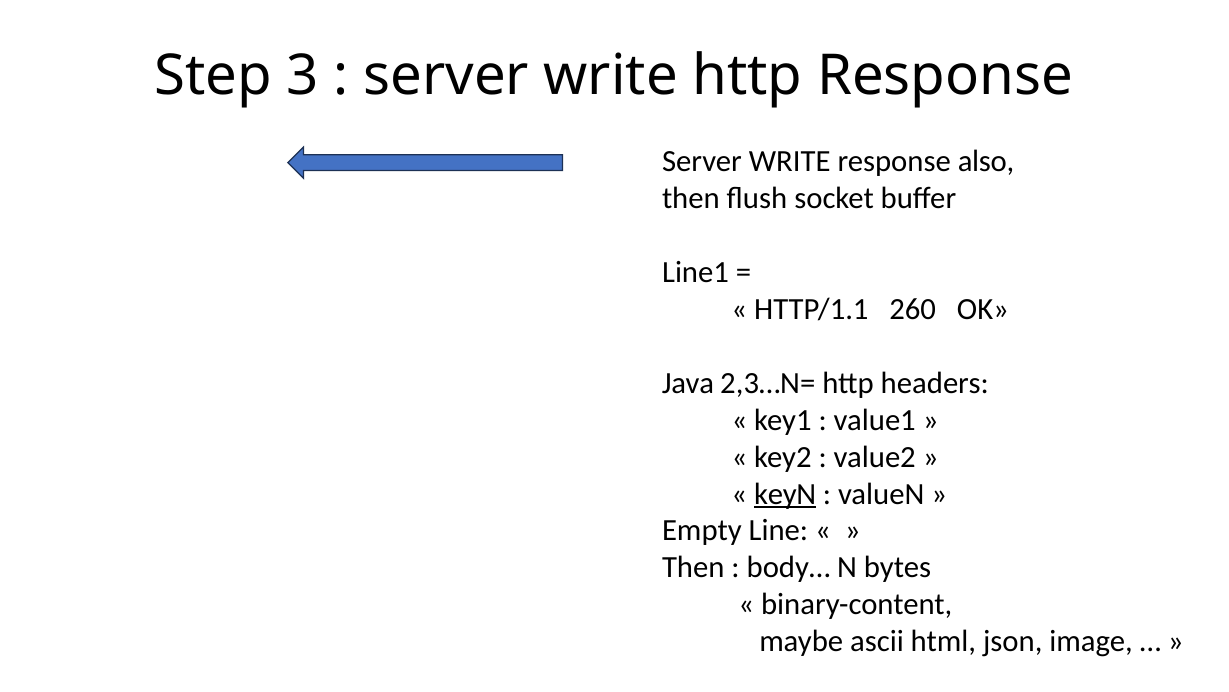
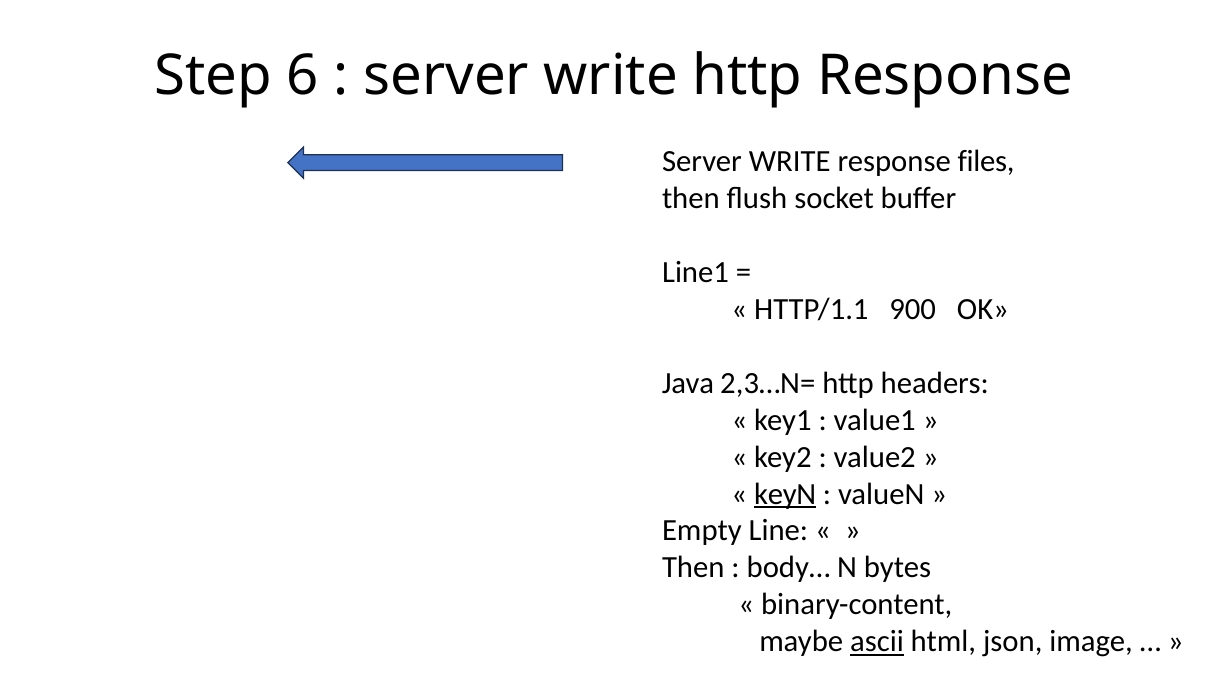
3: 3 -> 6 (303, 76)
also: also -> files (986, 162)
260: 260 -> 900 (913, 309)
ascii underline: none -> present (877, 641)
